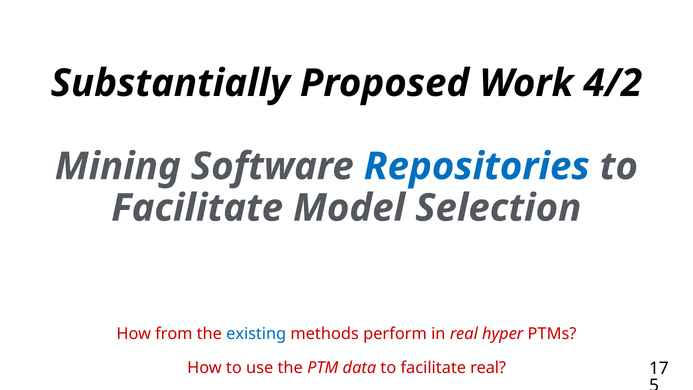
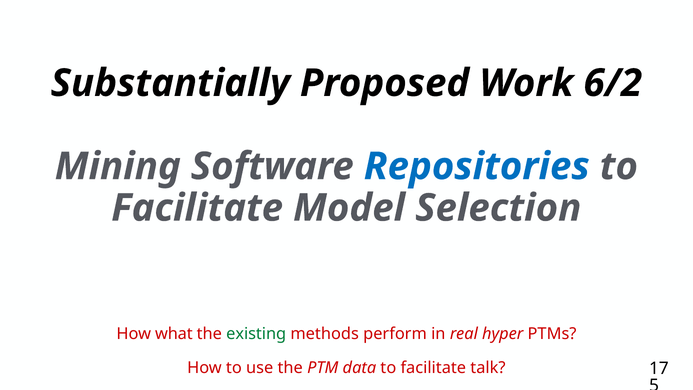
4/2: 4/2 -> 6/2 (613, 83)
from: from -> what (174, 334)
existing colour: blue -> green (256, 334)
facilitate real: real -> talk (488, 368)
